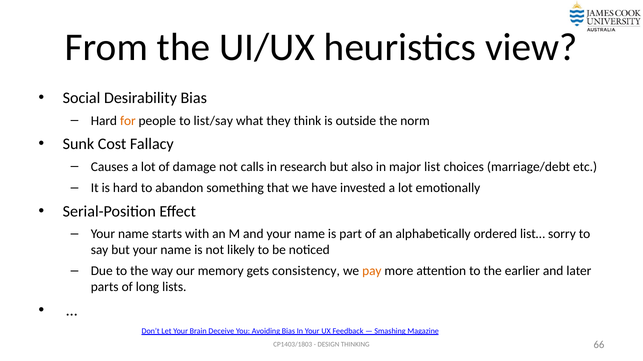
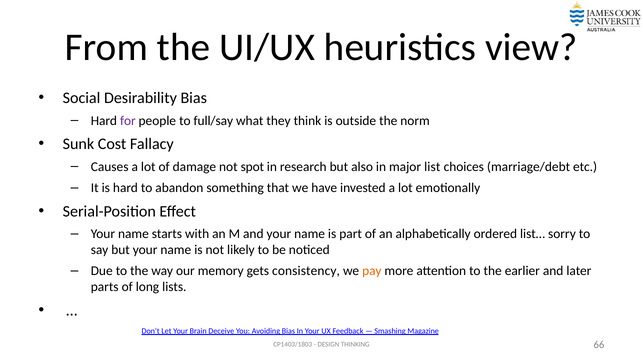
for colour: orange -> purple (128, 121)
list/say: list/say -> full/say (213, 121)
calls: calls -> spot (252, 167)
